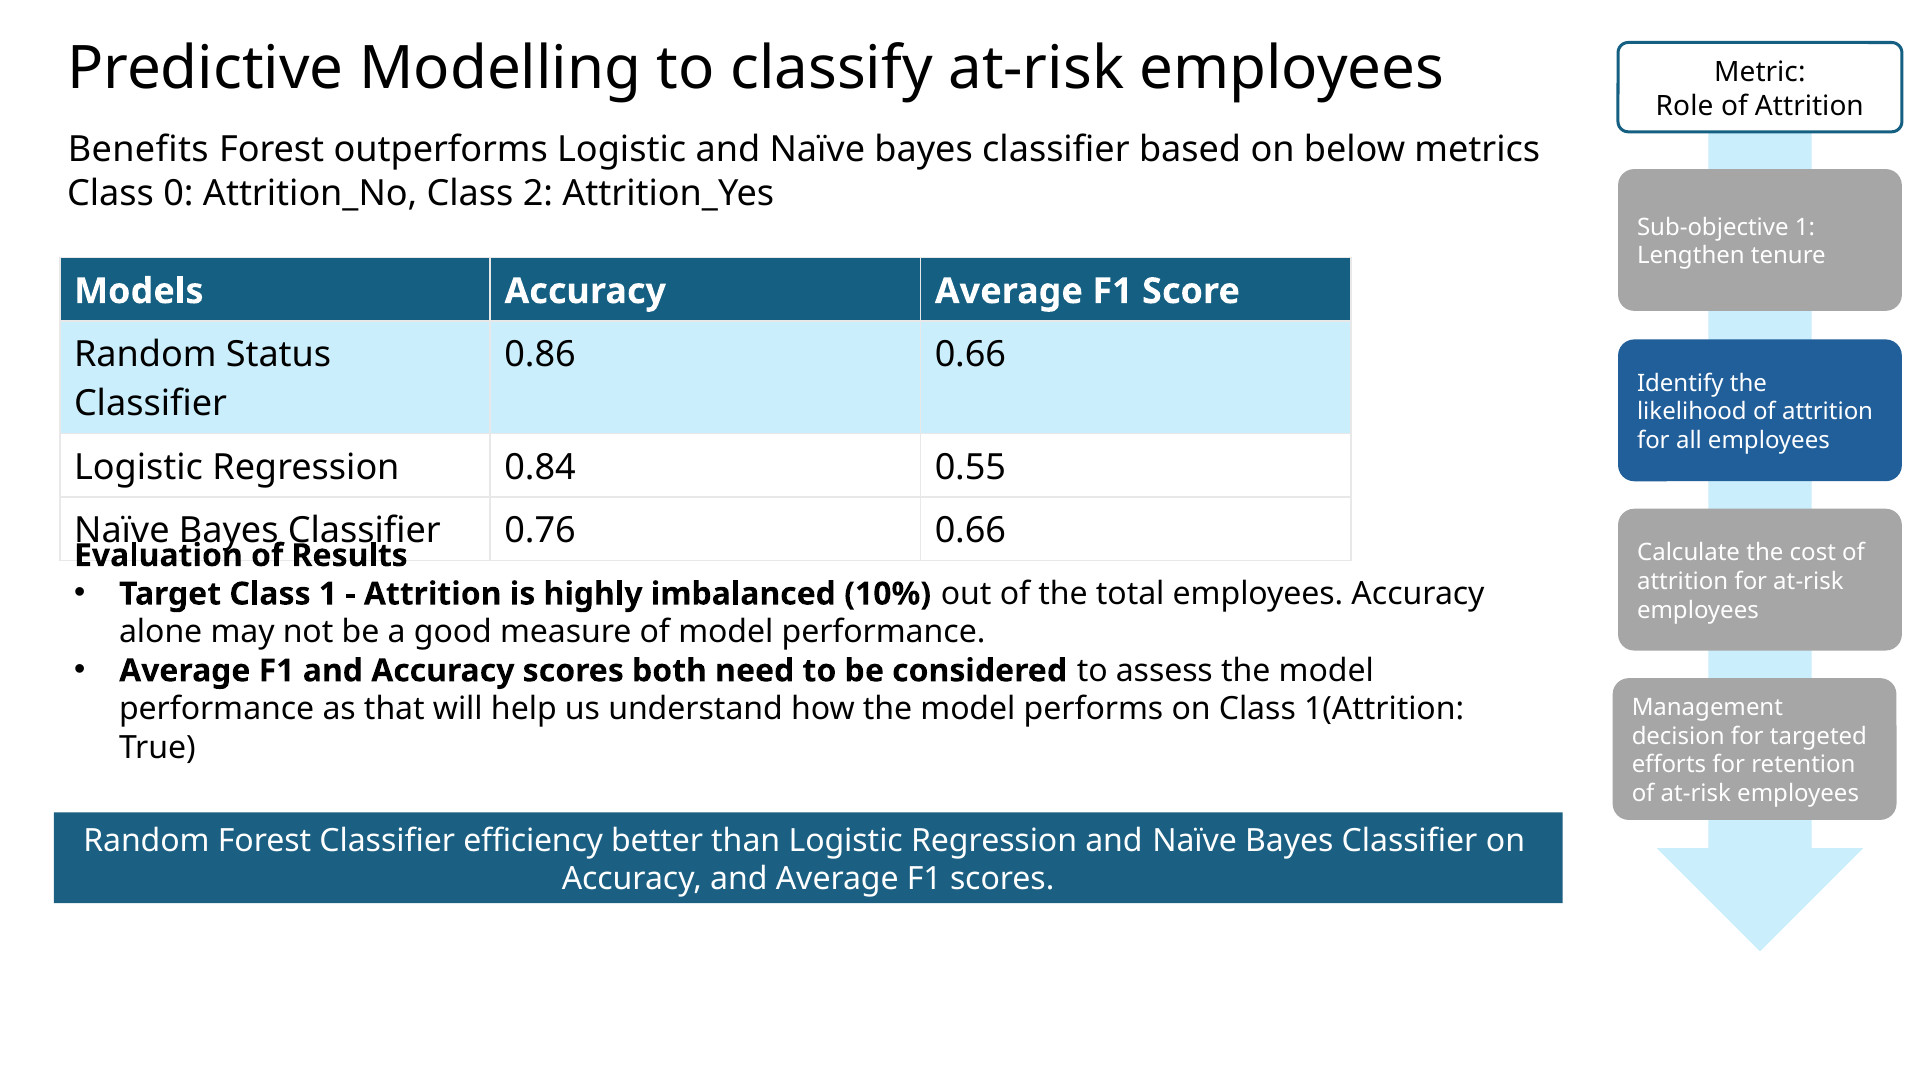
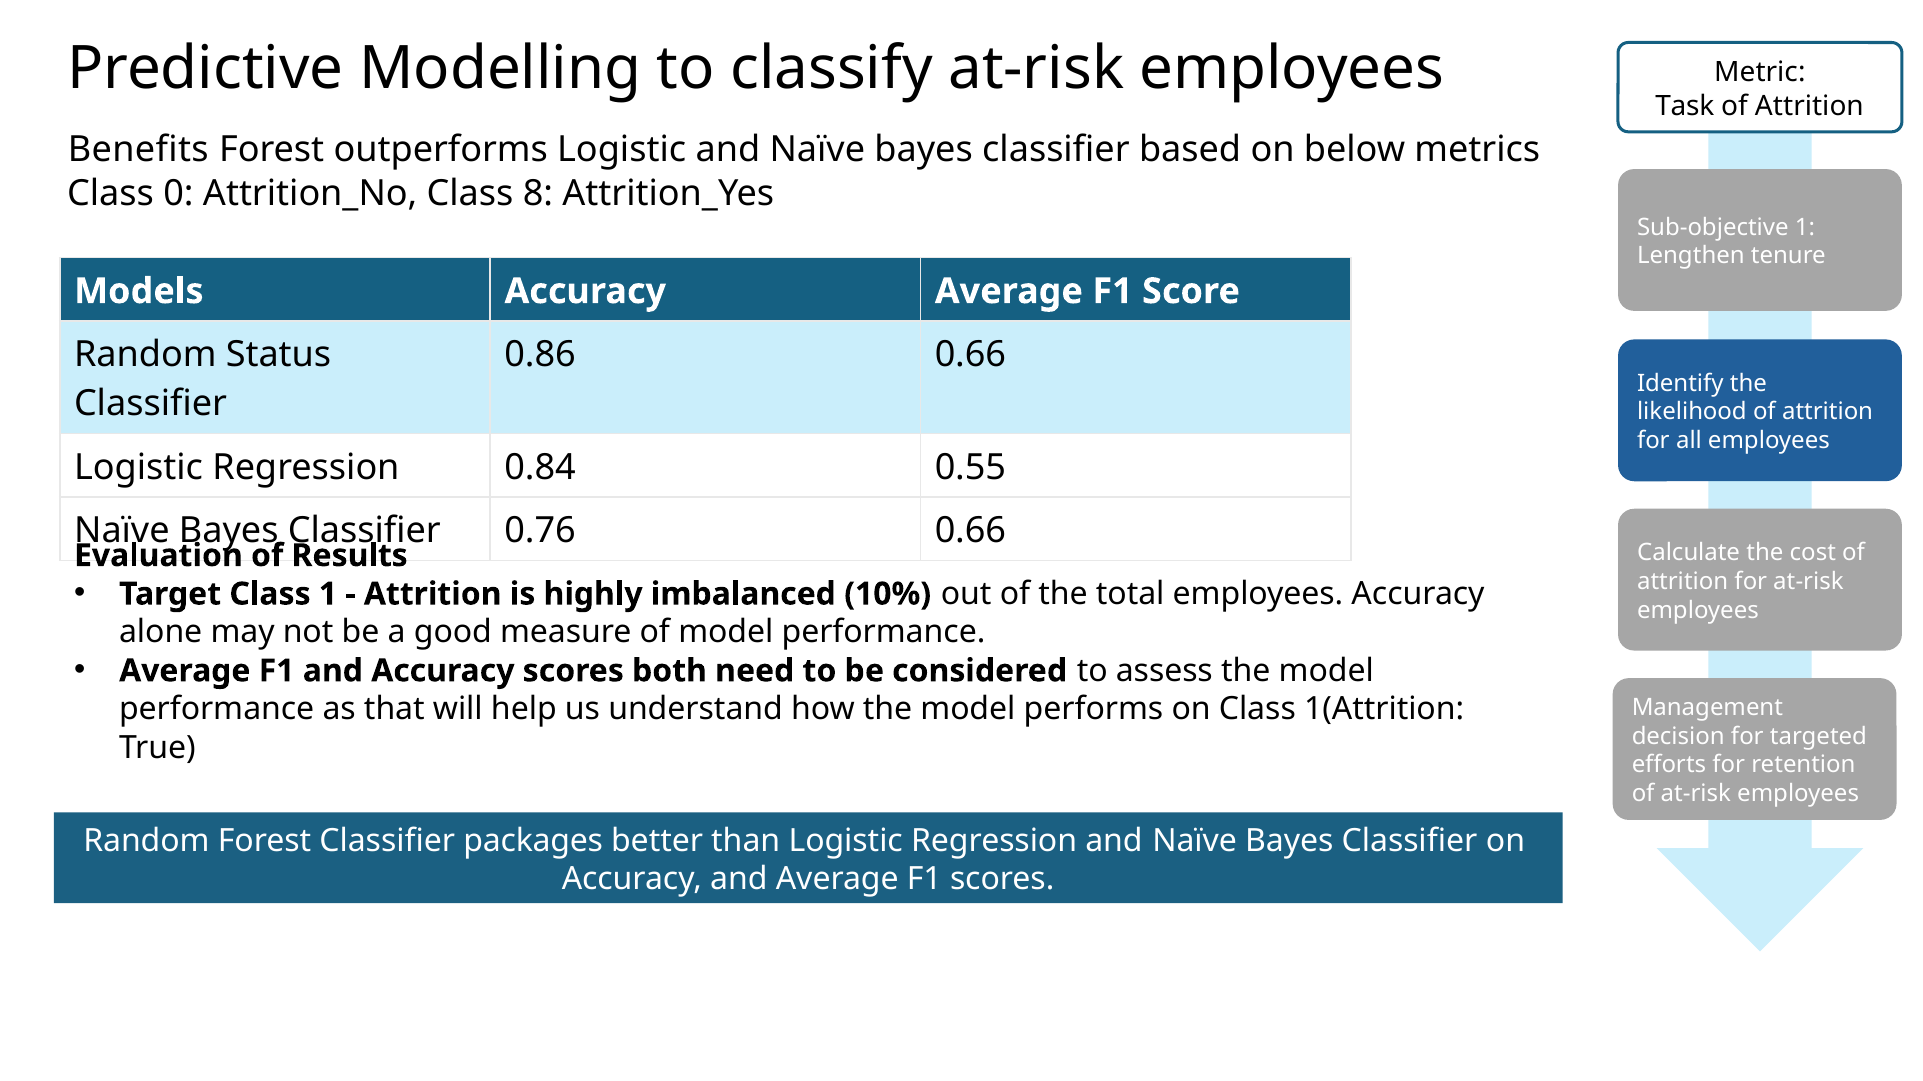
Role: Role -> Task (1685, 106)
2: 2 -> 8 (538, 193)
efficiency: efficiency -> packages (533, 841)
